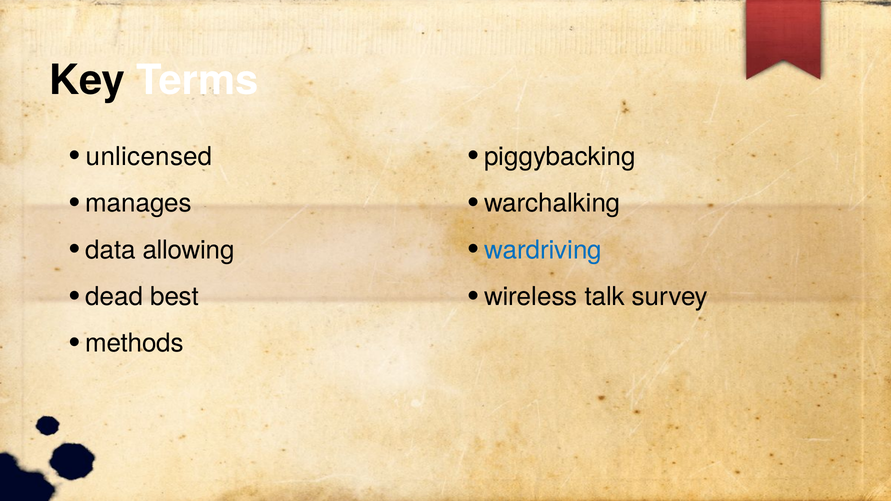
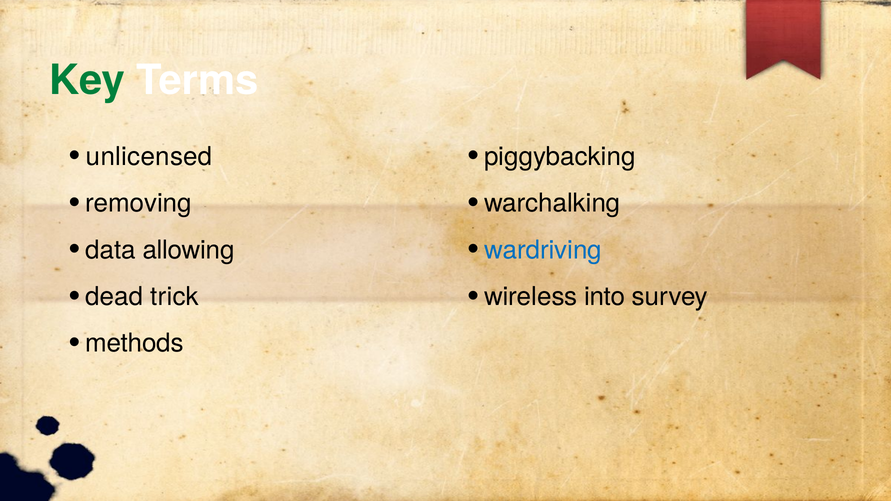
Key colour: black -> green (87, 80)
manages: manages -> removing (139, 203)
best: best -> trick (174, 297)
talk: talk -> into (605, 297)
